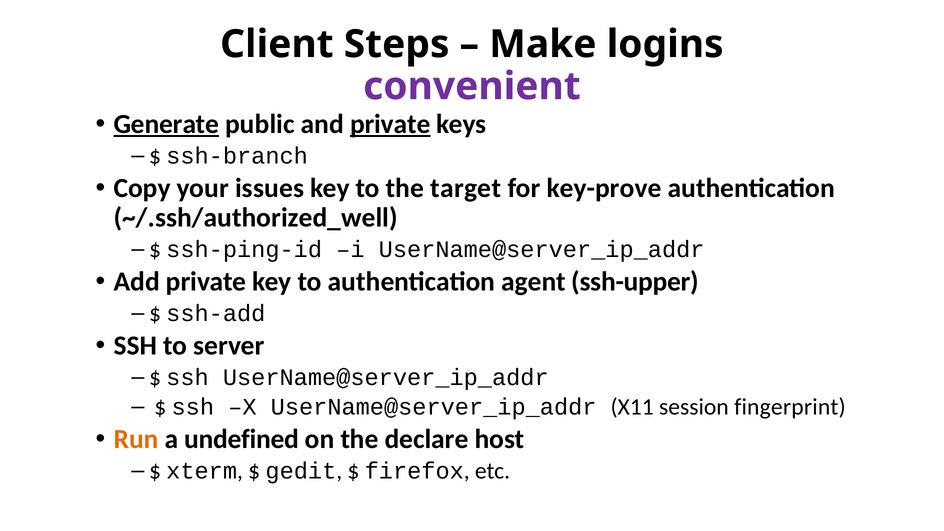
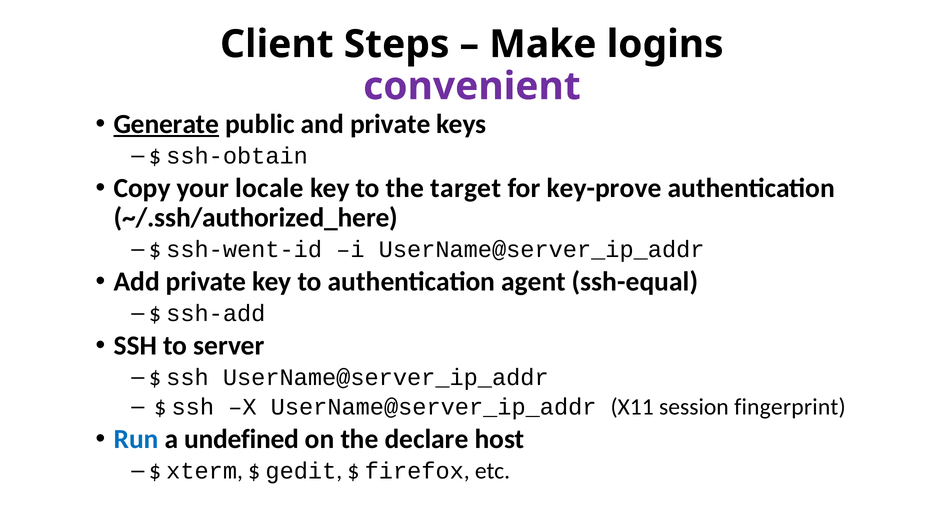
private underline: present -> none (390, 124)
ssh-branch: ssh-branch -> ssh-obtain (237, 156)
issues: issues -> locale (269, 188)
~/.ssh/authorized_well: ~/.ssh/authorized_well -> ~/.ssh/authorized_here (256, 218)
ssh-ping-id: ssh-ping-id -> ssh-went-id (244, 249)
ssh-upper: ssh-upper -> ssh-equal (635, 282)
Run colour: orange -> blue (136, 439)
